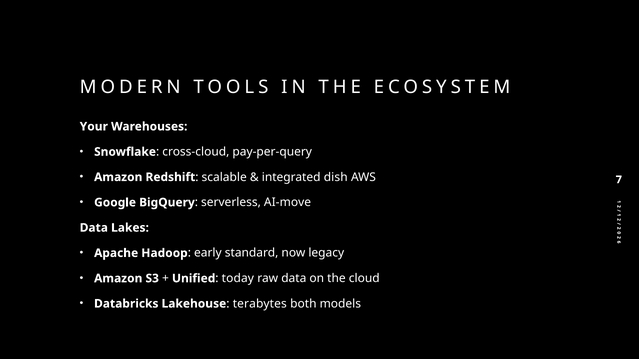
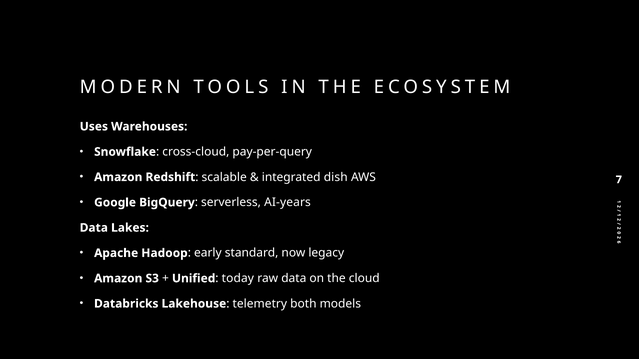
Your: Your -> Uses (94, 127)
AI-move: AI-move -> AI-years (287, 203)
terabytes: terabytes -> telemetry (260, 304)
